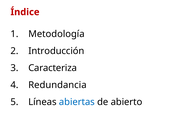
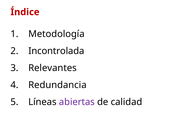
Introducción: Introducción -> Incontrolada (56, 51)
Caracteriza: Caracteriza -> Relevantes (53, 68)
abiertas colour: blue -> purple (77, 102)
abierto: abierto -> calidad (126, 102)
